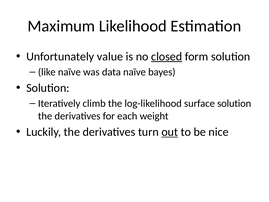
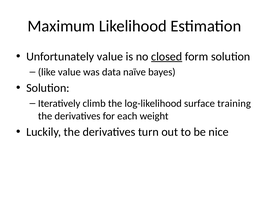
like naïve: naïve -> value (69, 72)
surface solution: solution -> training (234, 103)
out underline: present -> none (170, 132)
